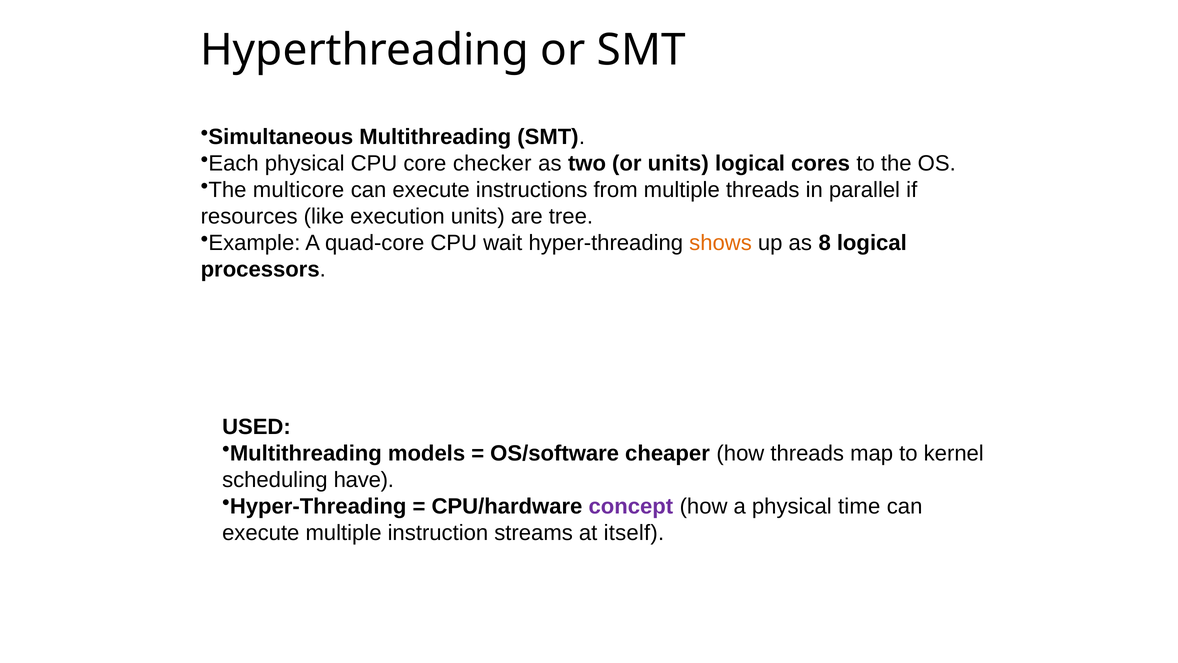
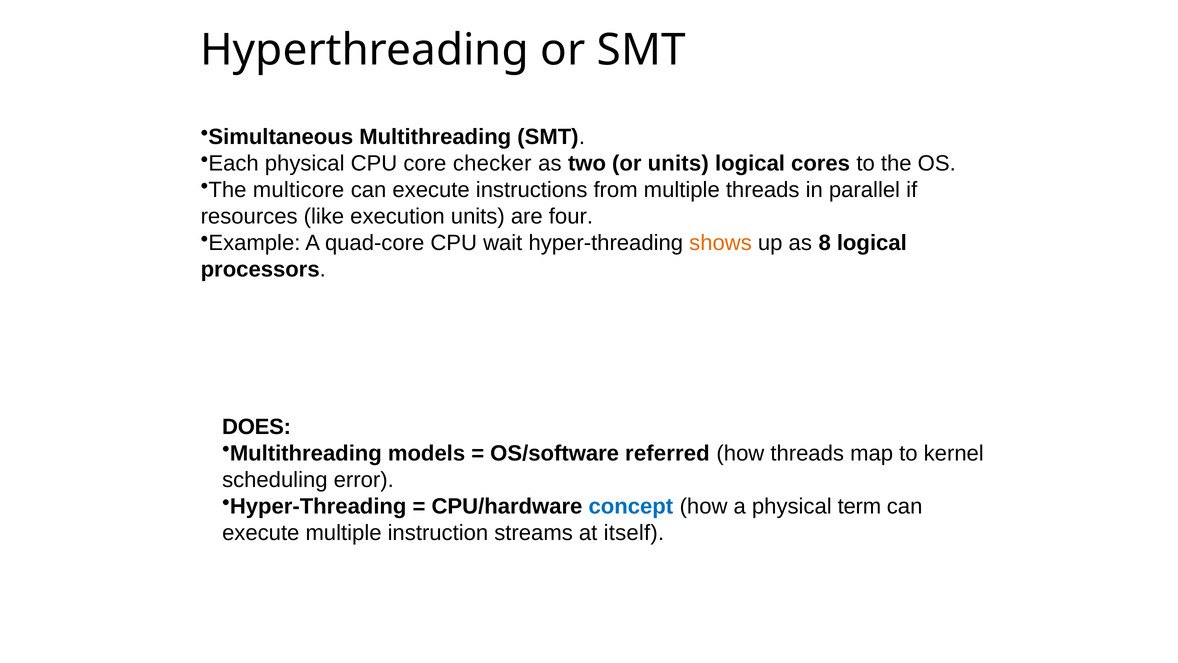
tree: tree -> four (571, 216)
USED: USED -> DOES (257, 427)
cheaper: cheaper -> referred (667, 453)
have: have -> error (364, 480)
concept colour: purple -> blue (631, 506)
time: time -> term (859, 506)
